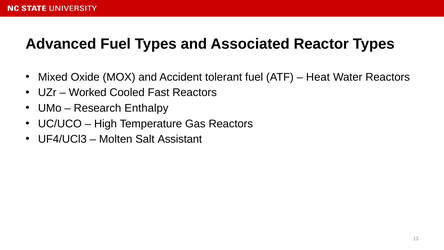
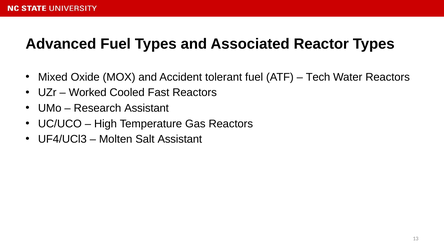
Heat: Heat -> Tech (318, 77)
Research Enthalpy: Enthalpy -> Assistant (147, 108)
